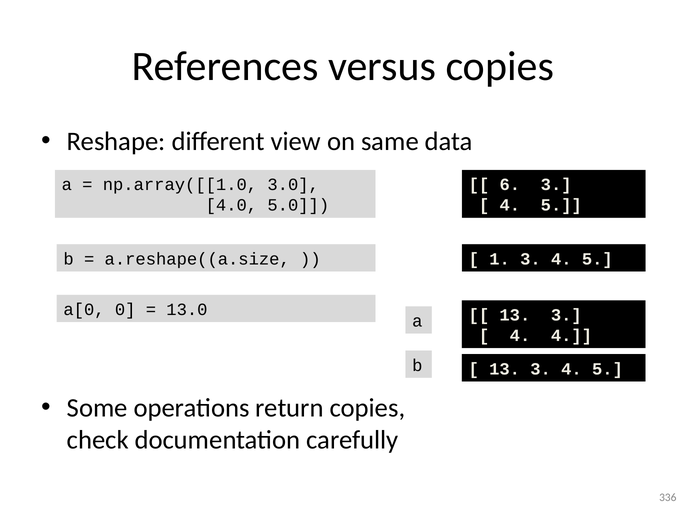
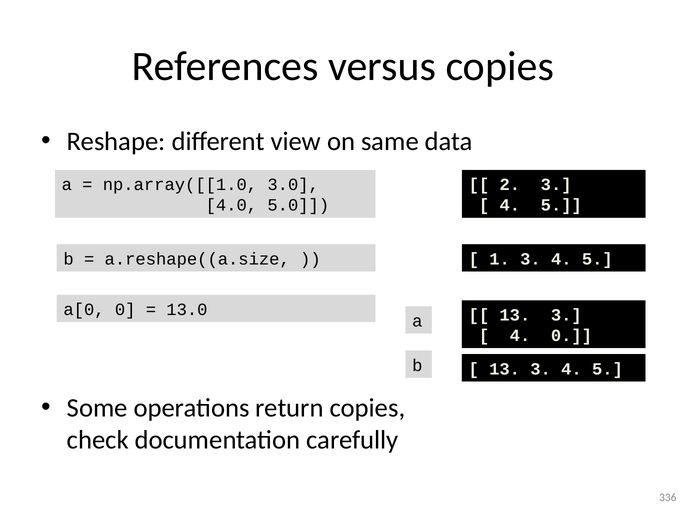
6: 6 -> 2 (510, 185)
4 4: 4 -> 0 (571, 336)
